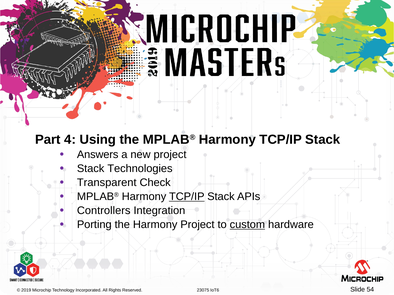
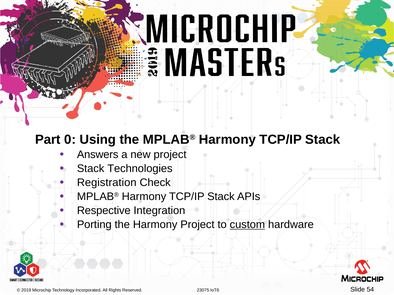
4: 4 -> 0 (70, 140)
Transparent: Transparent -> Registration (107, 183)
TCP/IP underline: present -> none (187, 197)
Controllers: Controllers -> Respective (104, 211)
